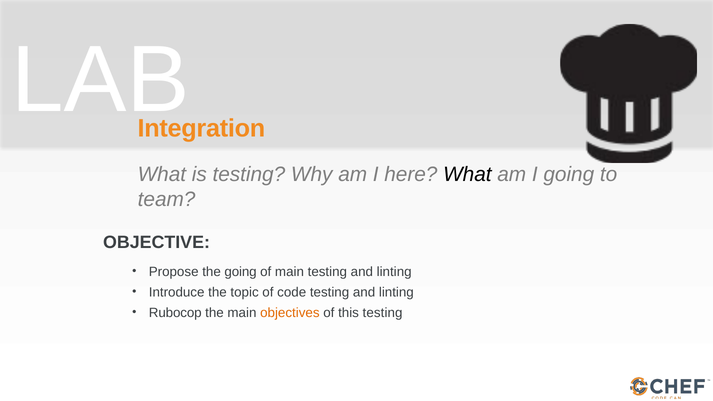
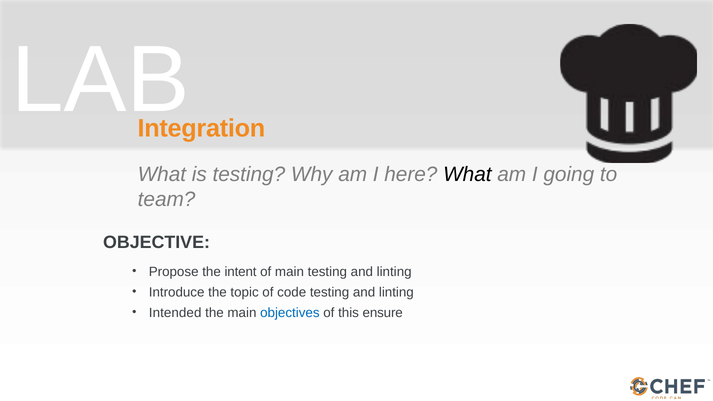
the going: going -> intent (241, 272)
Rubocop: Rubocop -> Intended (175, 313)
objectives colour: orange -> blue (290, 313)
this testing: testing -> ensure (383, 313)
